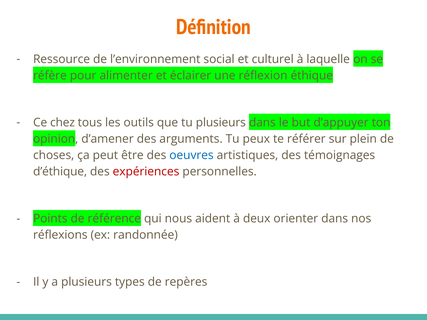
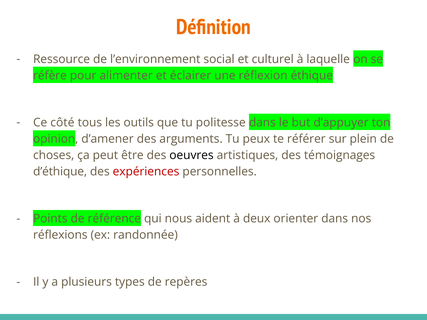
chez: chez -> côté (62, 123)
tu plusieurs: plusieurs -> politesse (221, 123)
oeuvres colour: blue -> black (192, 155)
